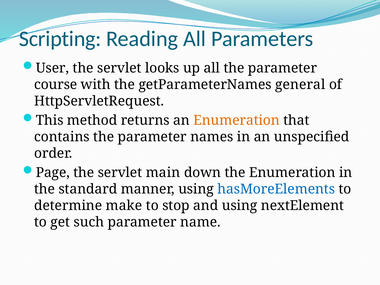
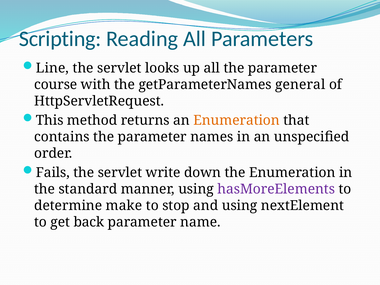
User: User -> Line (52, 68)
Page: Page -> Fails (53, 173)
main: main -> write (163, 173)
hasMoreElements colour: blue -> purple (276, 189)
such: such -> back (89, 222)
